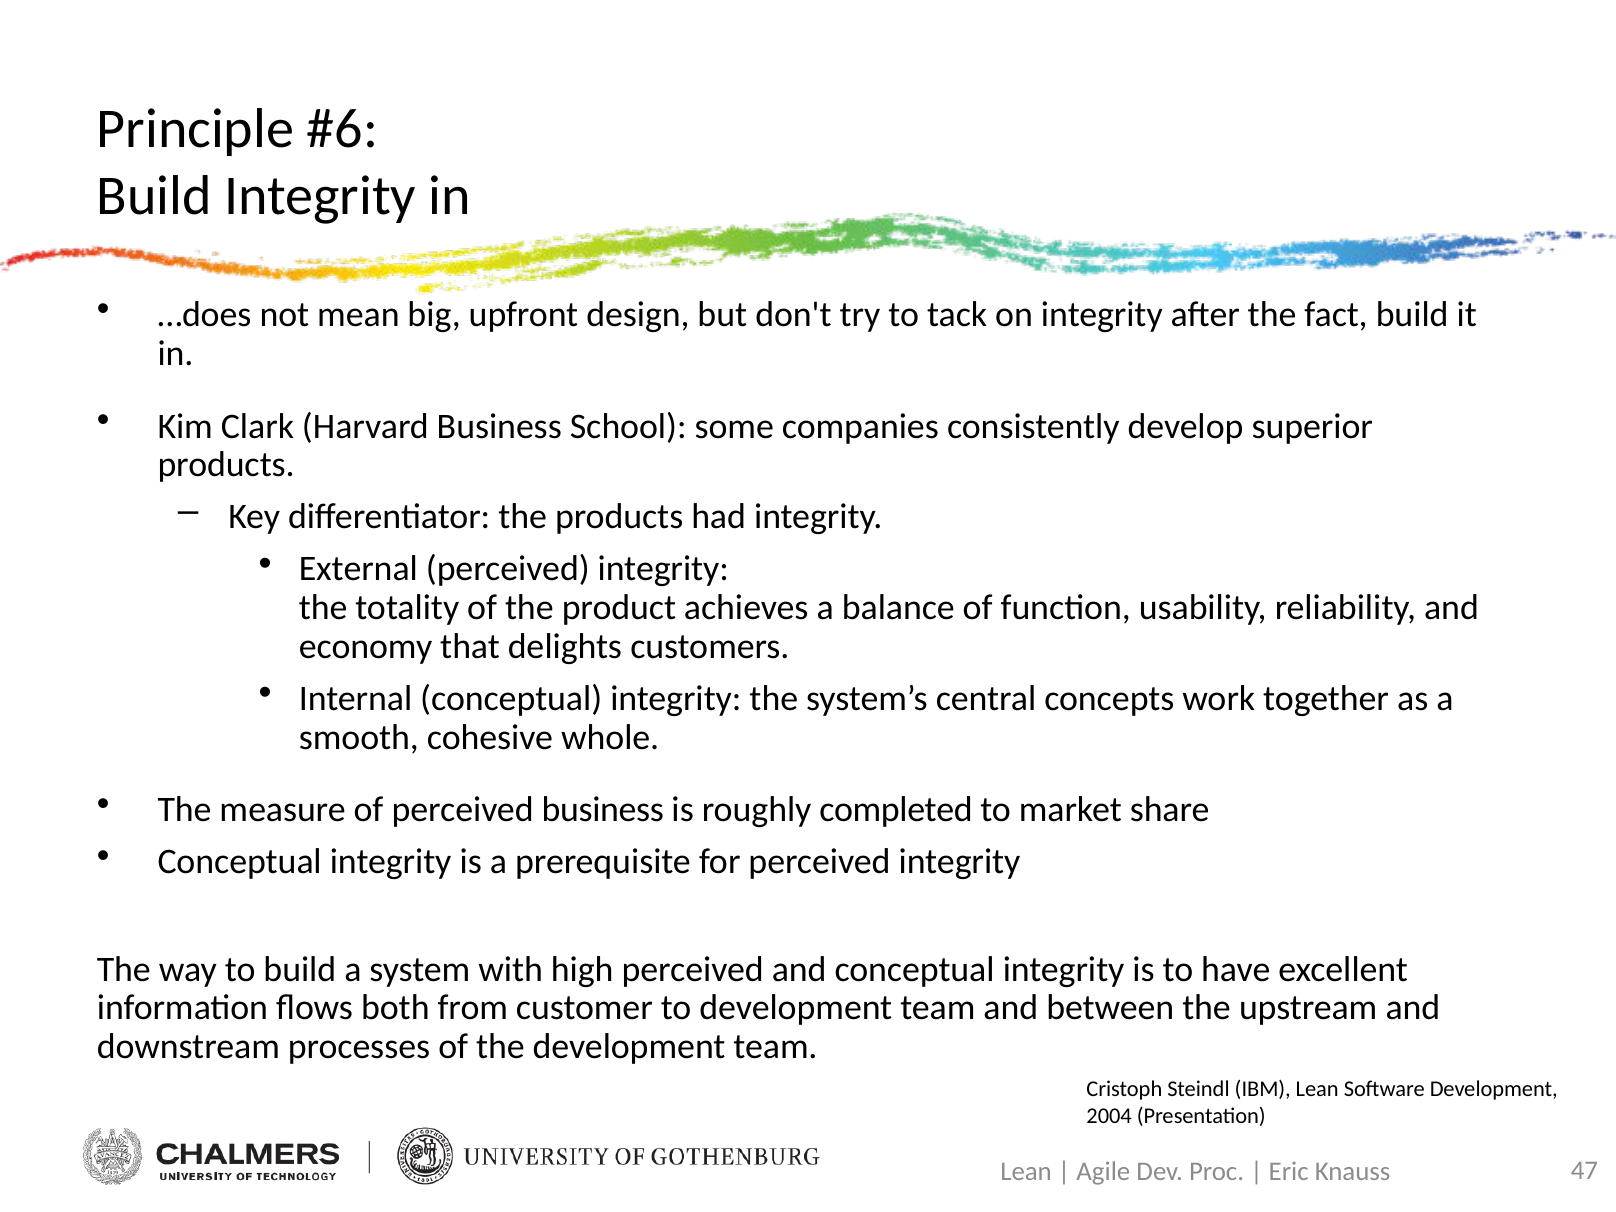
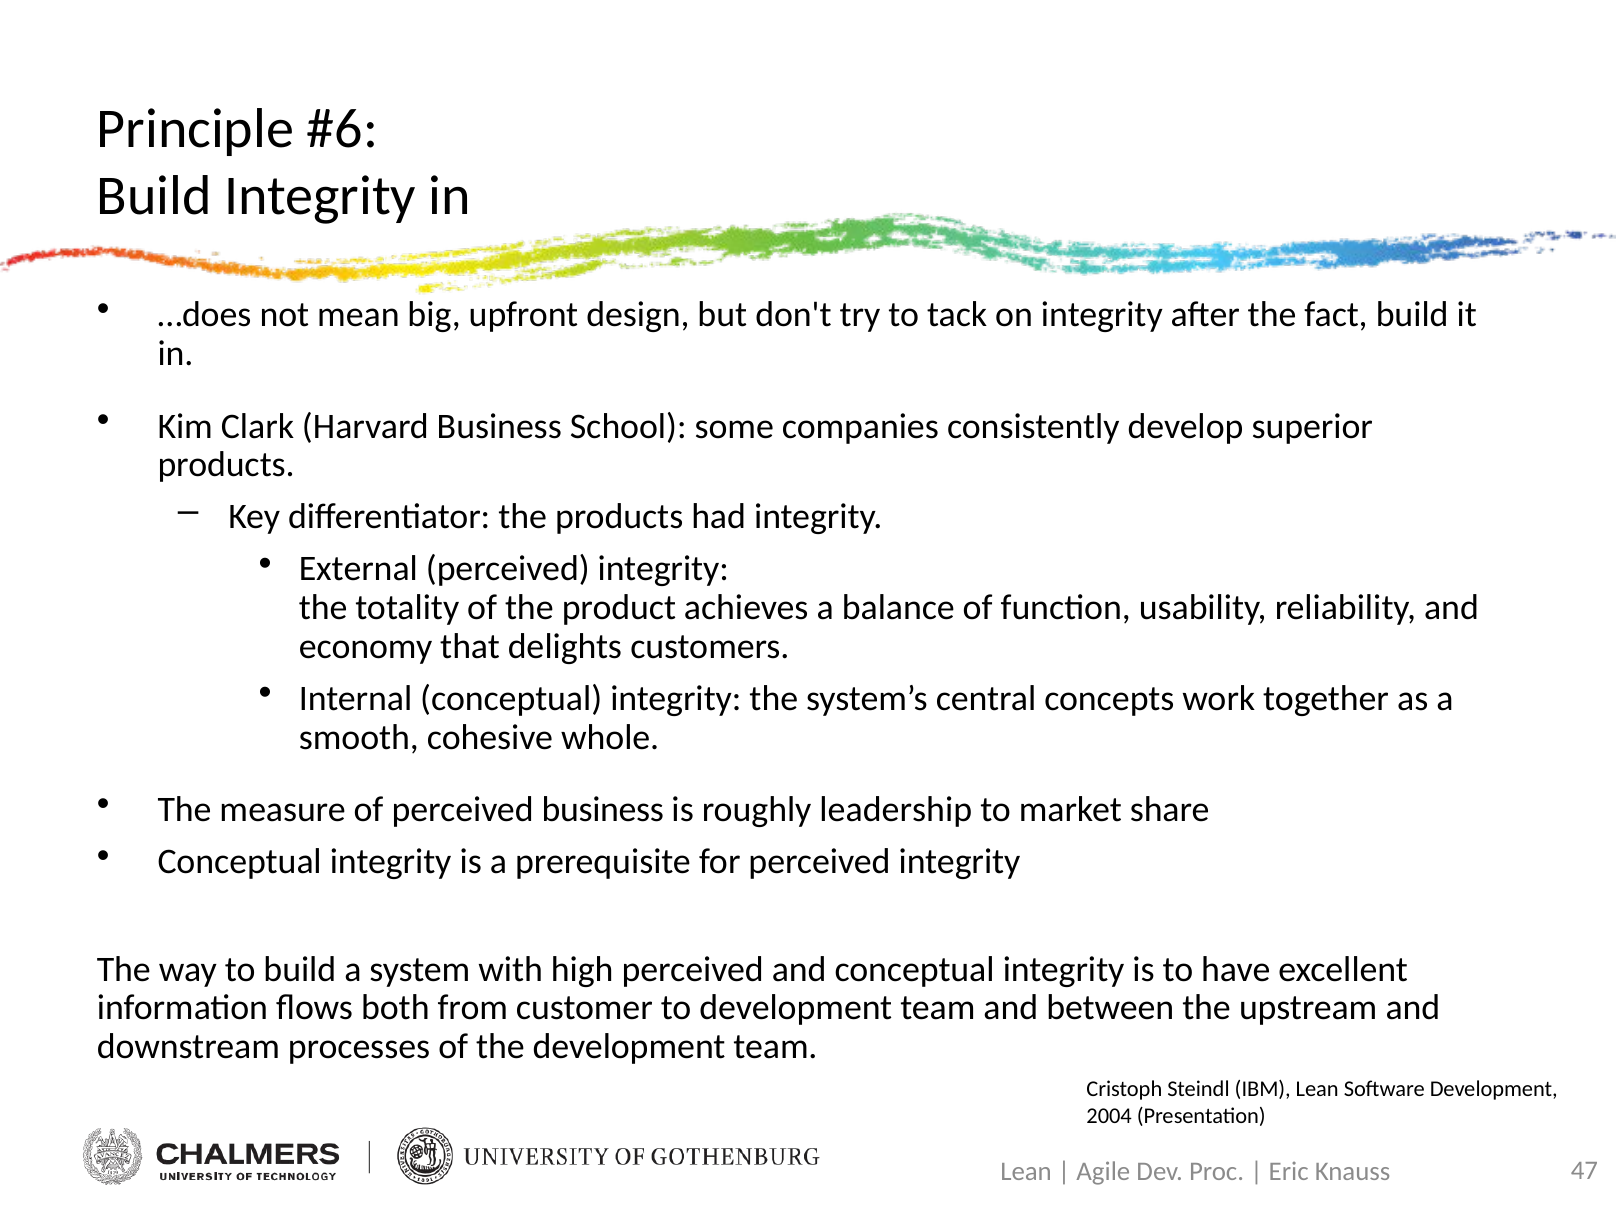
completed: completed -> leadership (896, 810)
